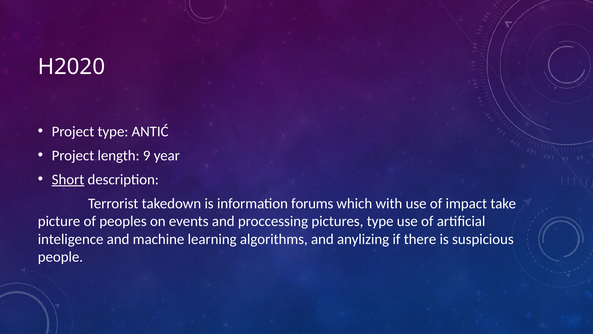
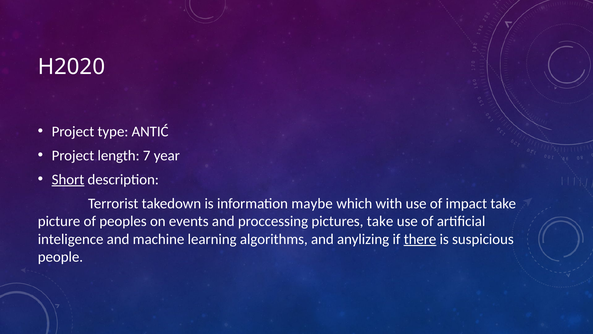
9: 9 -> 7 (147, 155)
forums: forums -> maybe (312, 203)
pictures type: type -> take (380, 221)
there underline: none -> present (420, 239)
